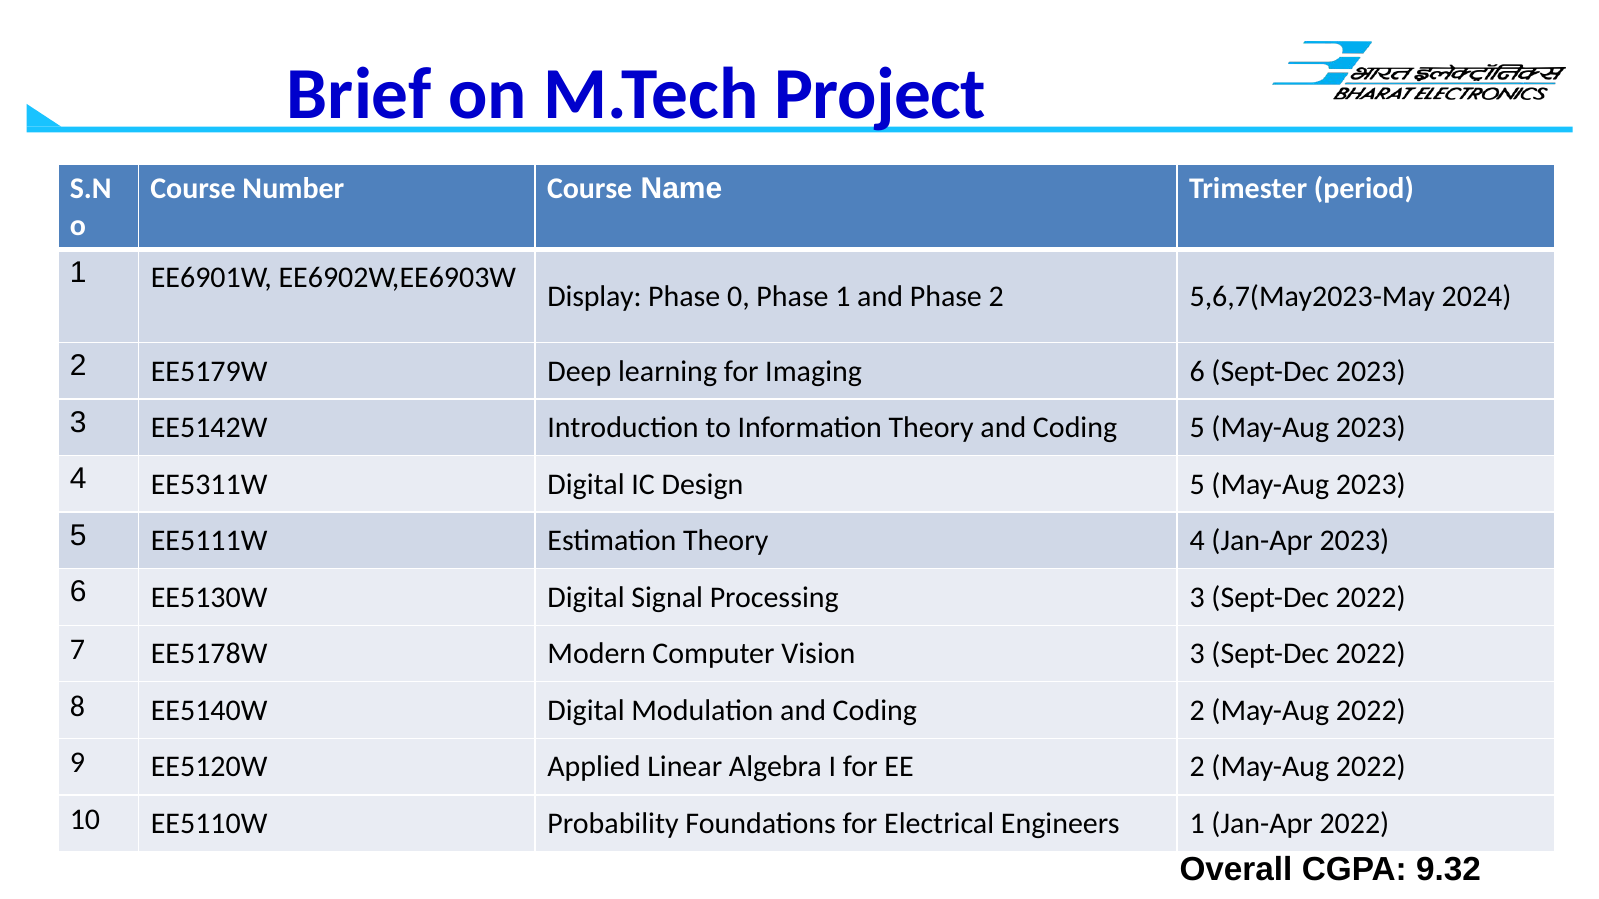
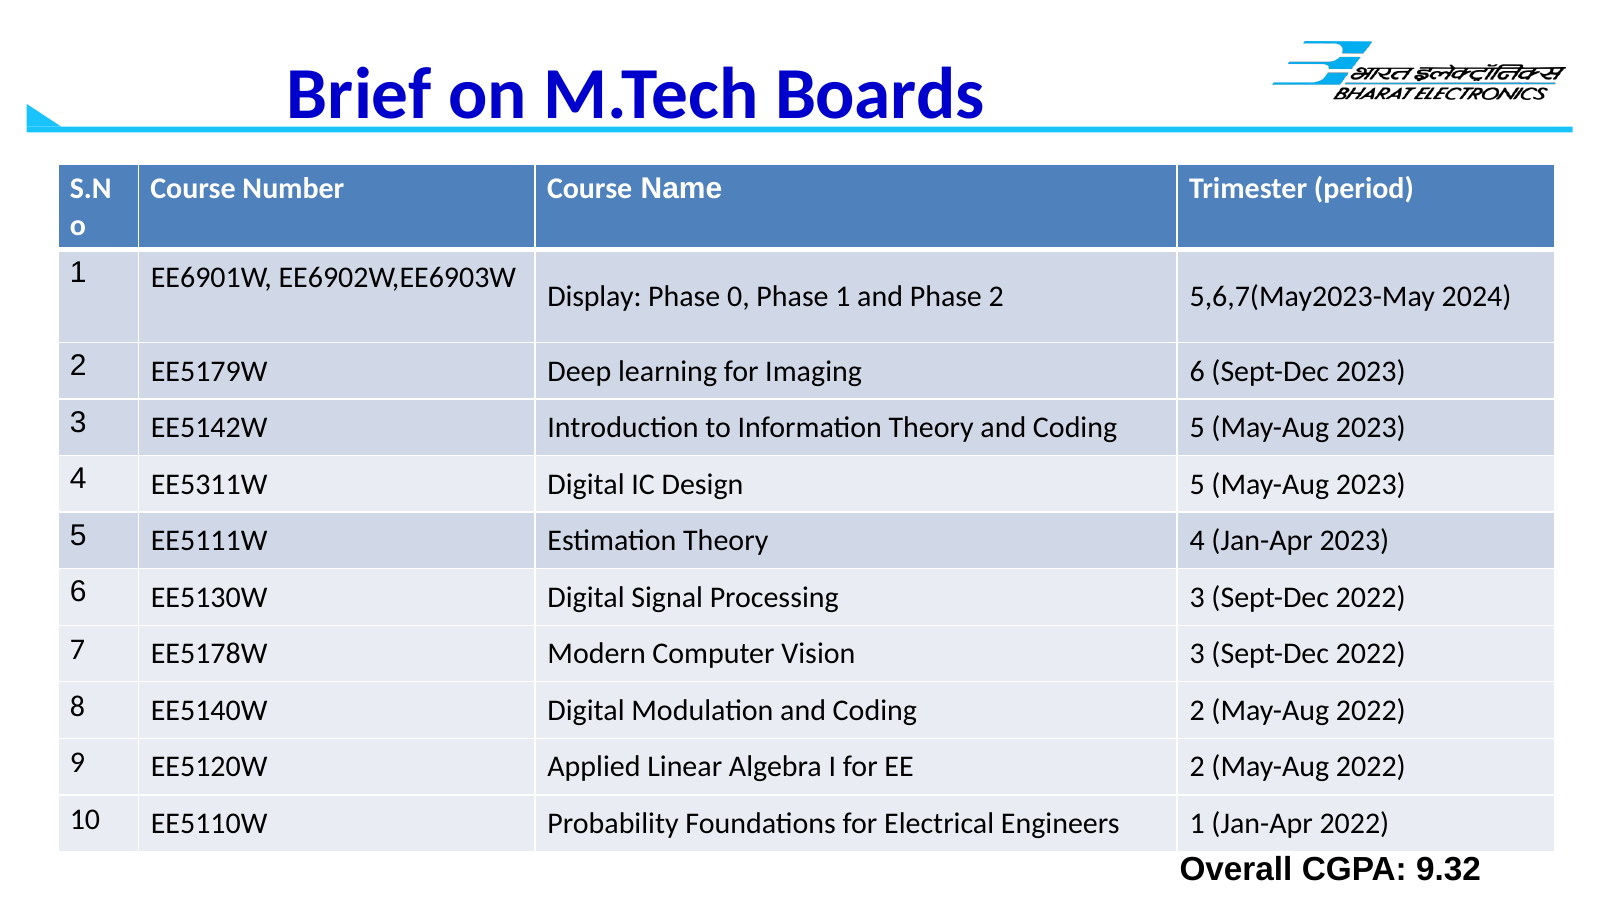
Project: Project -> Boards (880, 94)
